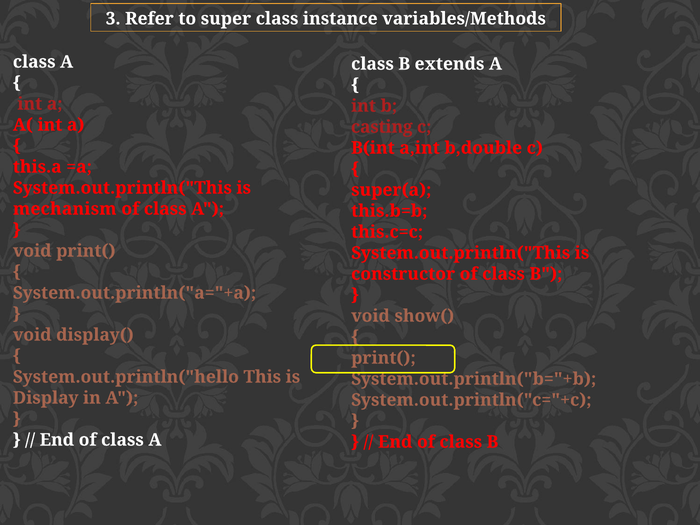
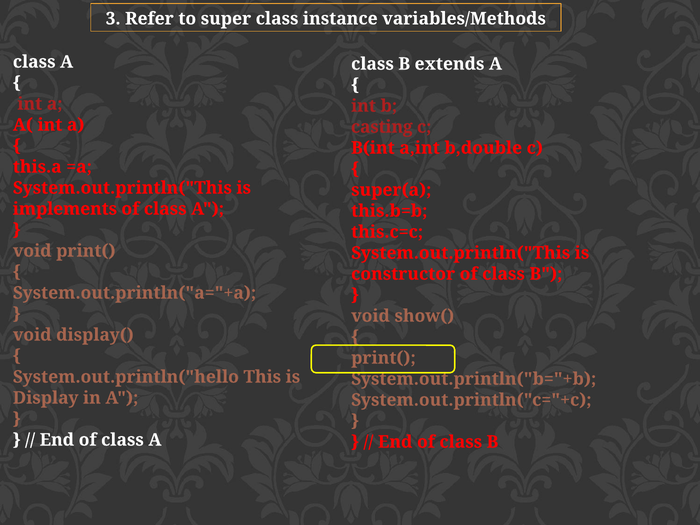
mechanism: mechanism -> implements (65, 209)
